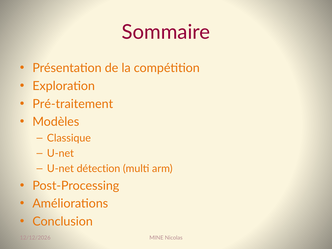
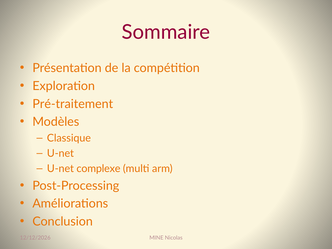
détection: détection -> complexe (98, 169)
